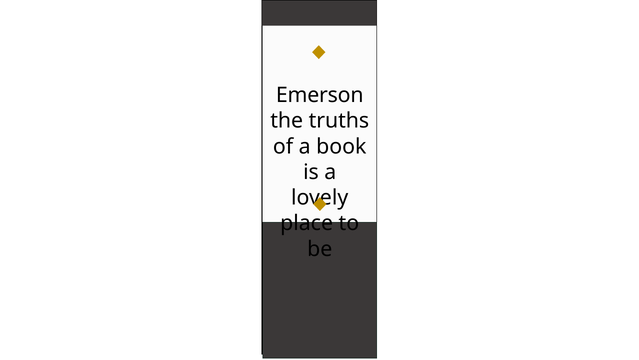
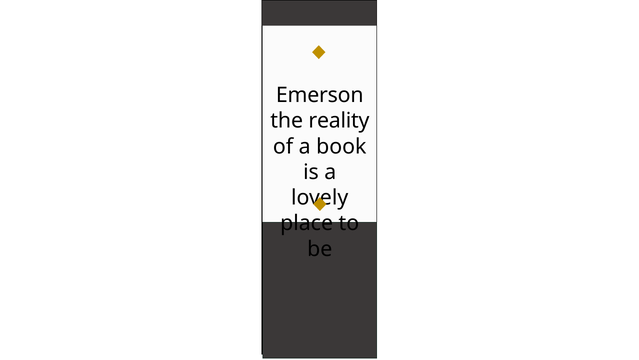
truths: truths -> reality (339, 121)
